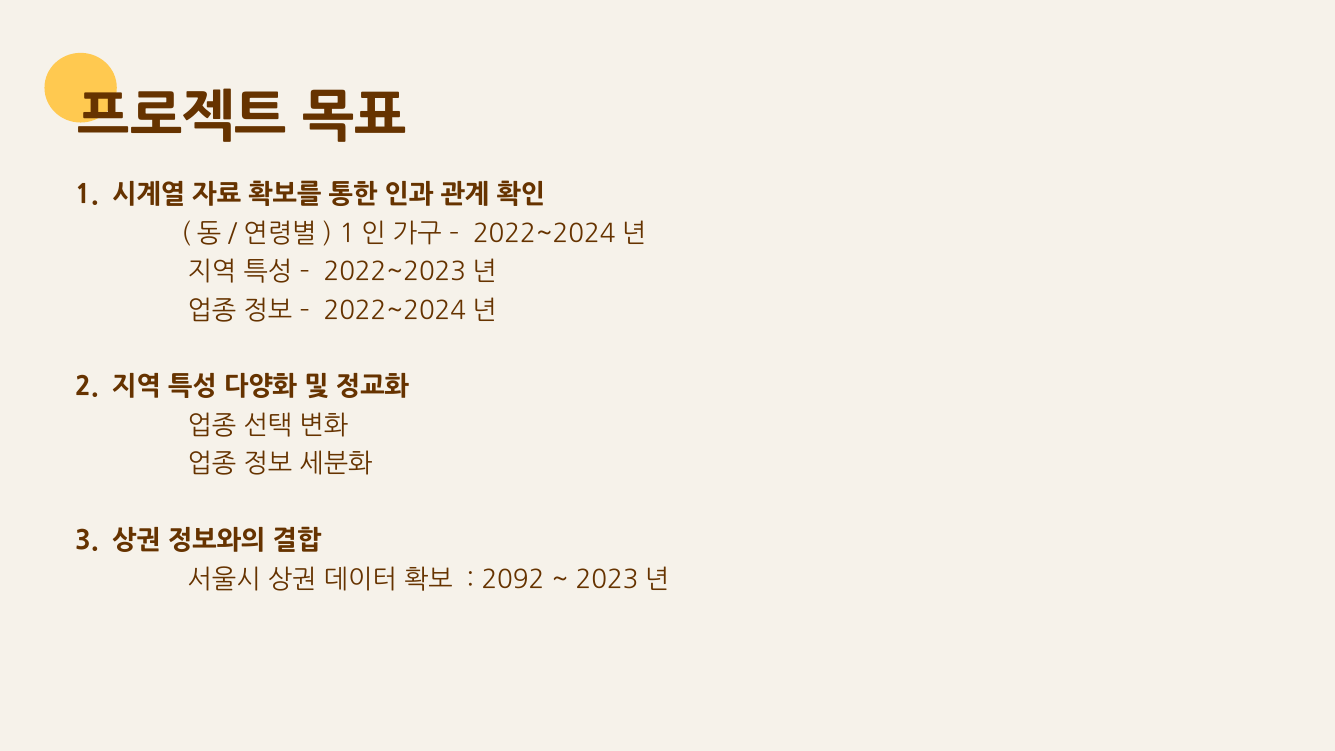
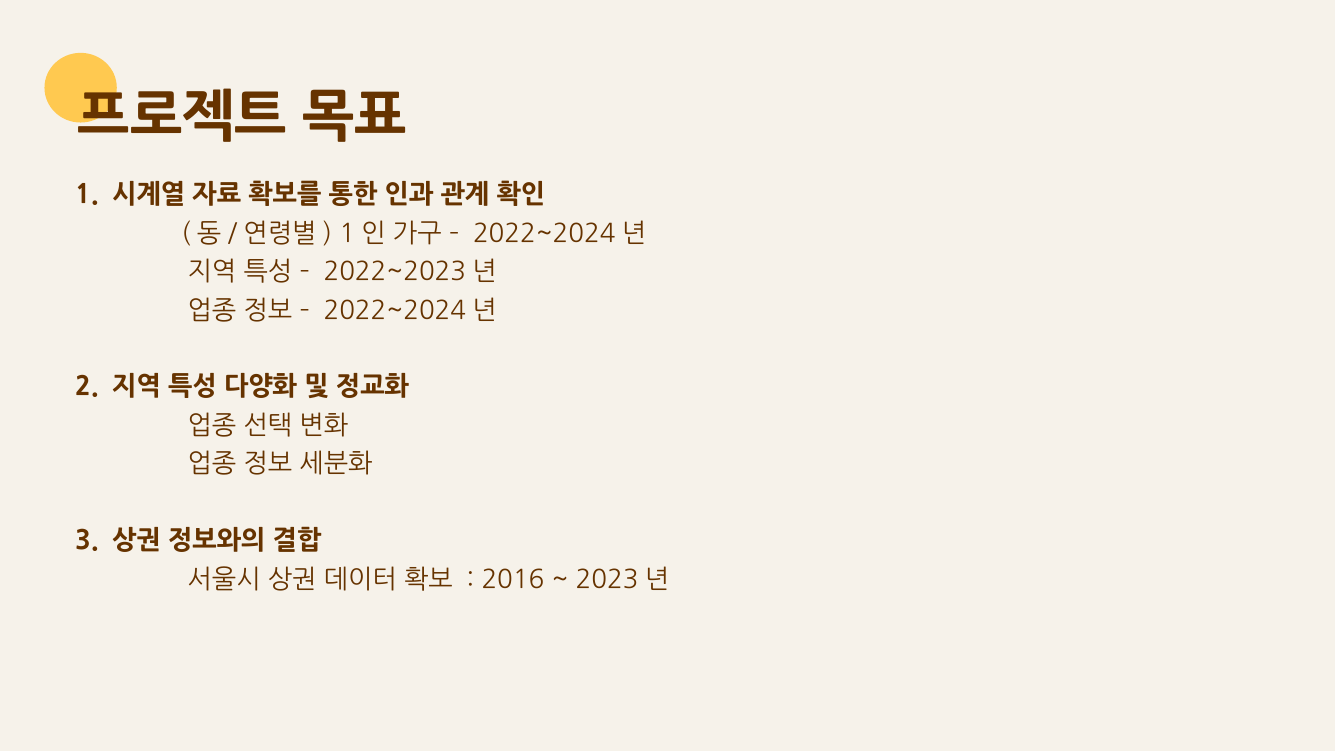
2092: 2092 -> 2016 (513, 580)
